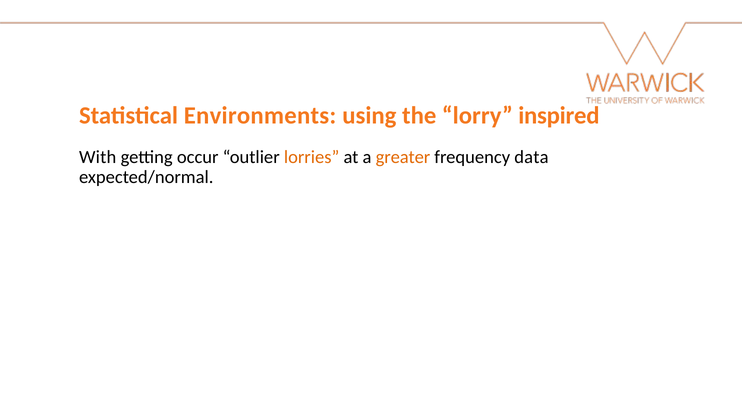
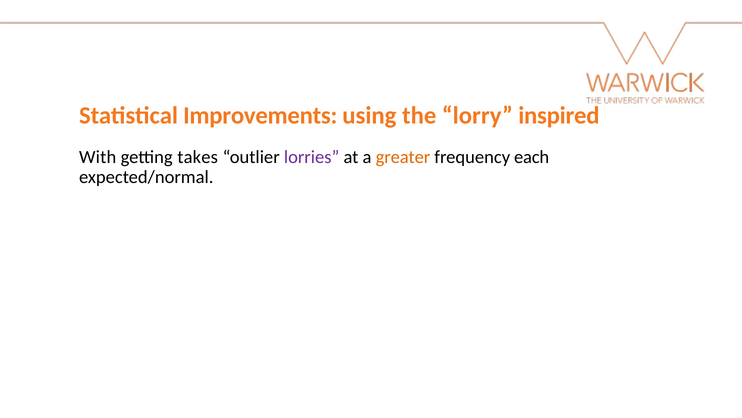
Environments: Environments -> Improvements (260, 116)
occur: occur -> takes (198, 157)
lorries colour: orange -> purple (312, 157)
data: data -> each (532, 157)
